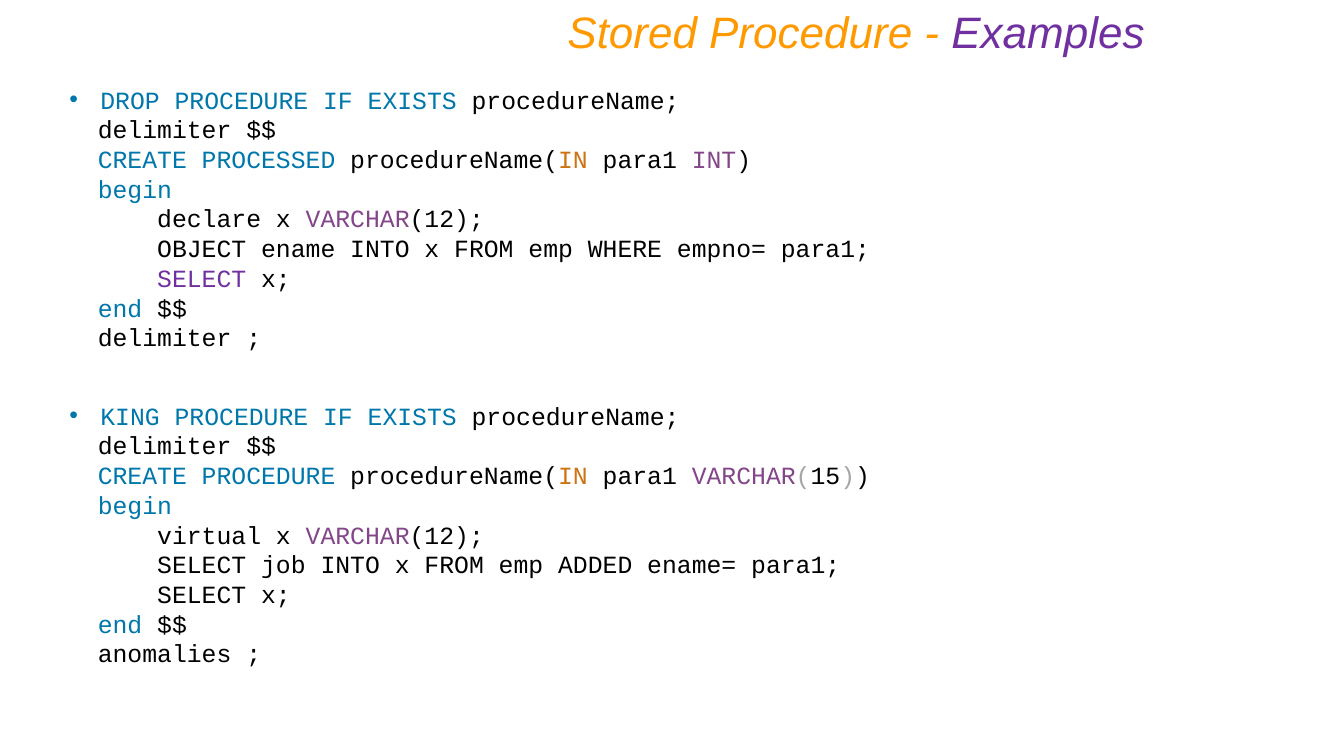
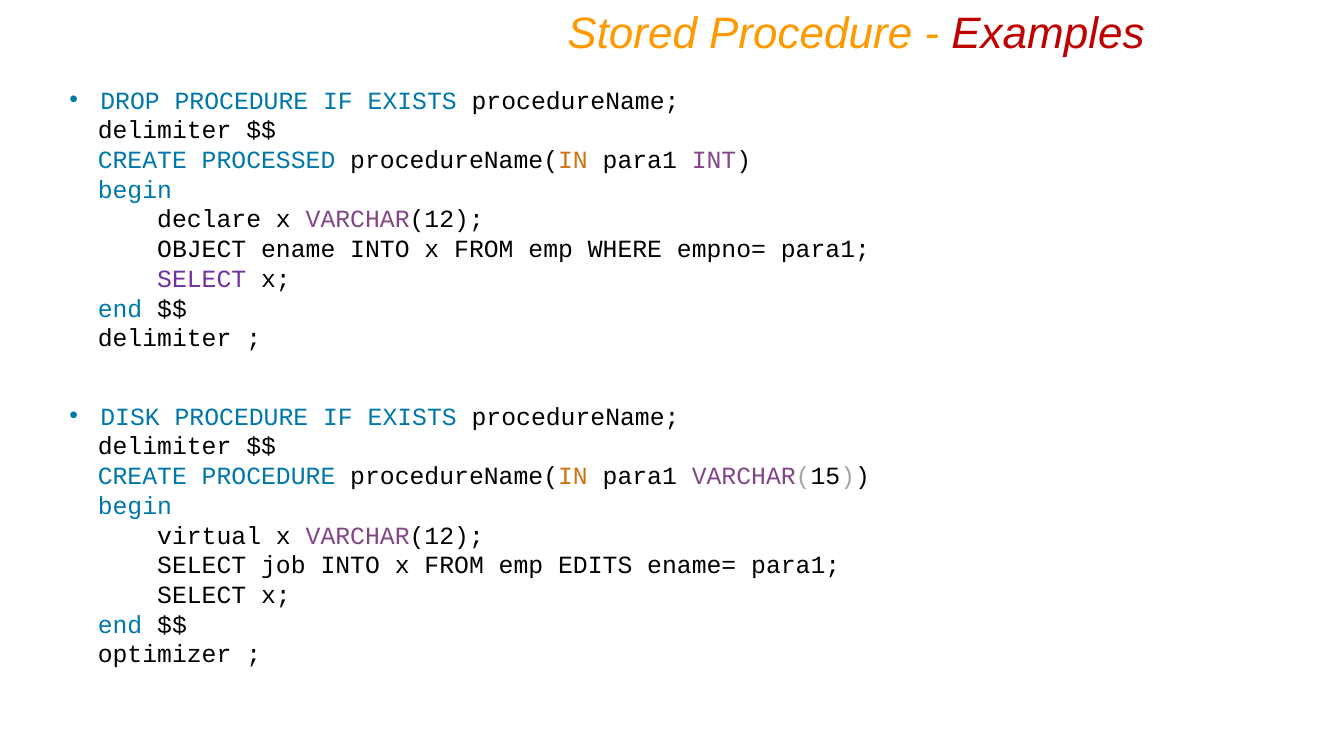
Examples colour: purple -> red (1048, 34)
KING: KING -> DISK (130, 417)
ADDED: ADDED -> EDITS (595, 566)
anomalies: anomalies -> optimizer (165, 655)
